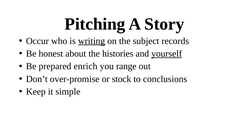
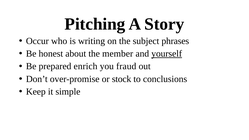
writing underline: present -> none (92, 41)
records: records -> phrases (175, 41)
histories: histories -> member (118, 54)
range: range -> fraud (126, 66)
